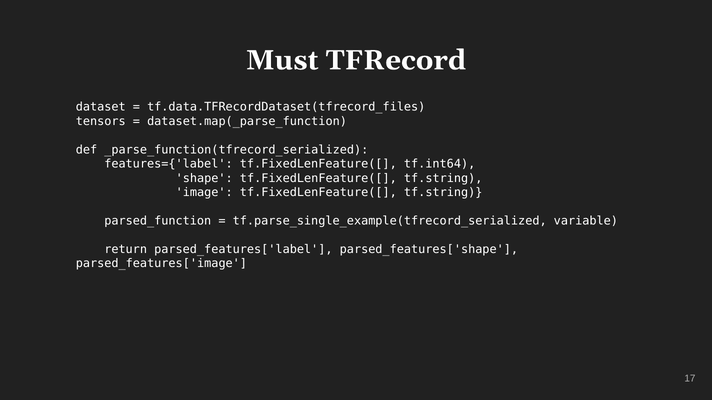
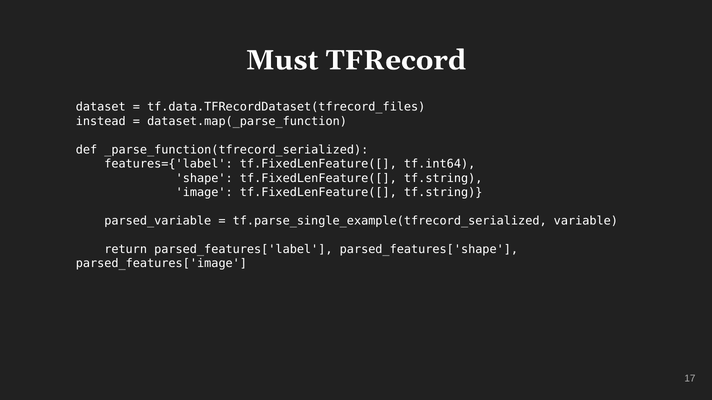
tensors: tensors -> instead (101, 121)
parsed_function: parsed_function -> parsed_variable (158, 221)
